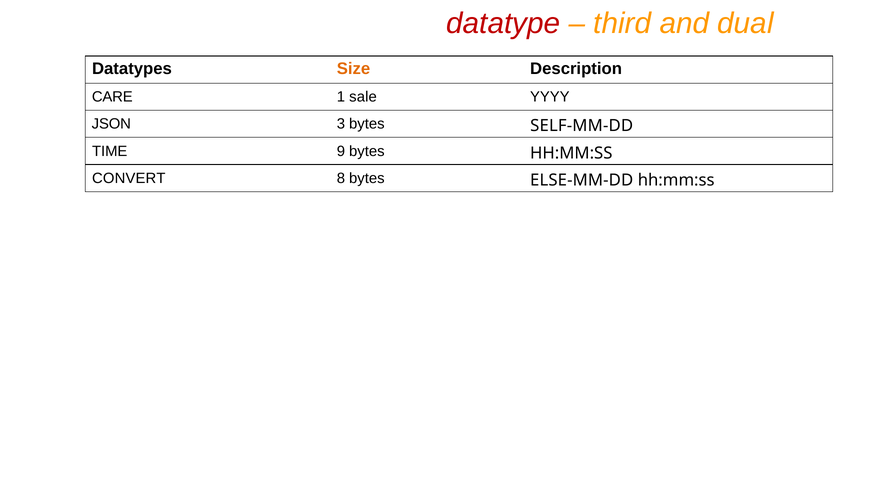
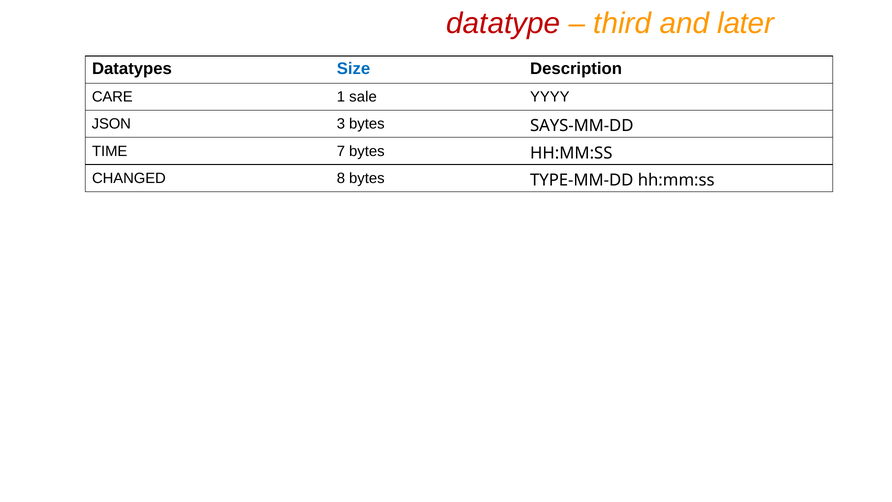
dual: dual -> later (746, 23)
Size colour: orange -> blue (354, 69)
SELF-MM-DD: SELF-MM-DD -> SAYS-MM-DD (582, 126)
9: 9 -> 7 (341, 151)
CONVERT: CONVERT -> CHANGED (129, 178)
ELSE-MM-DD: ELSE-MM-DD -> TYPE-MM-DD (582, 180)
